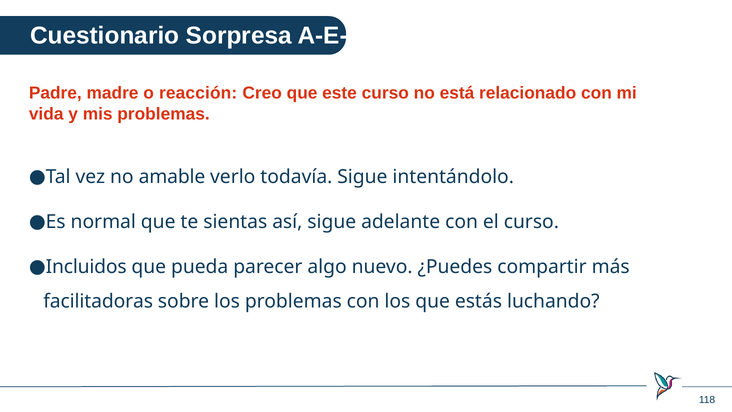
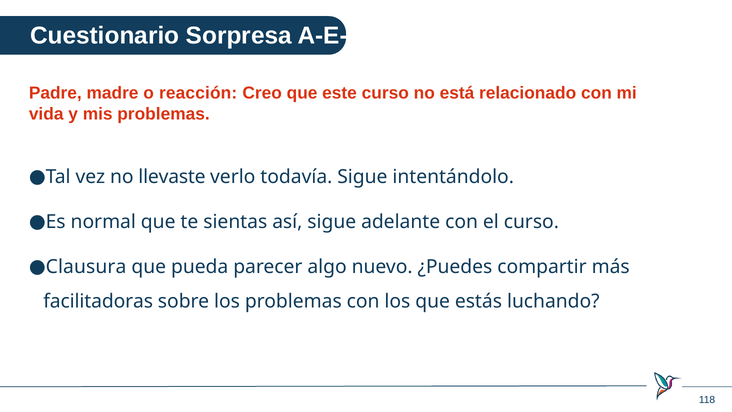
amable: amable -> llevaste (172, 177)
Incluidos: Incluidos -> Clausura (86, 267)
